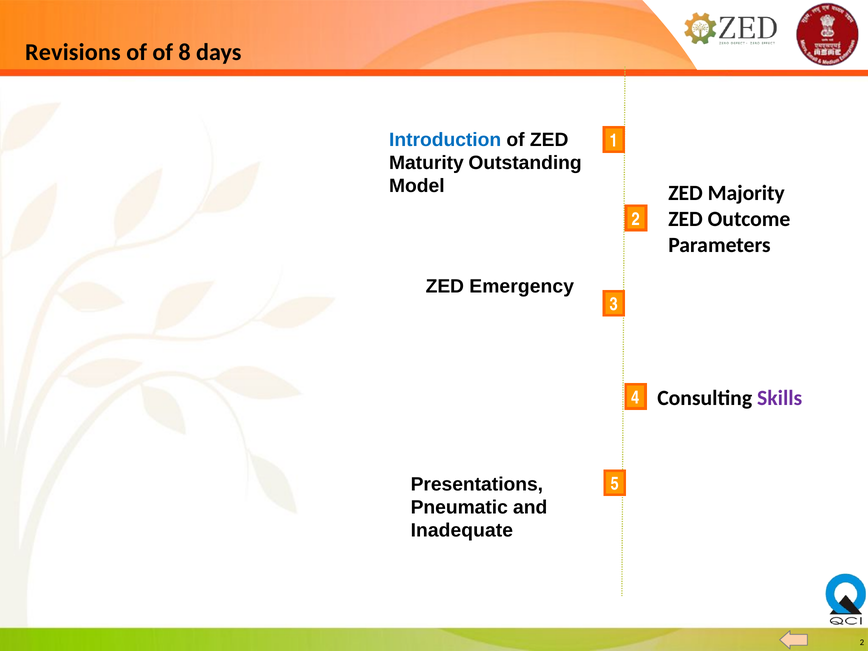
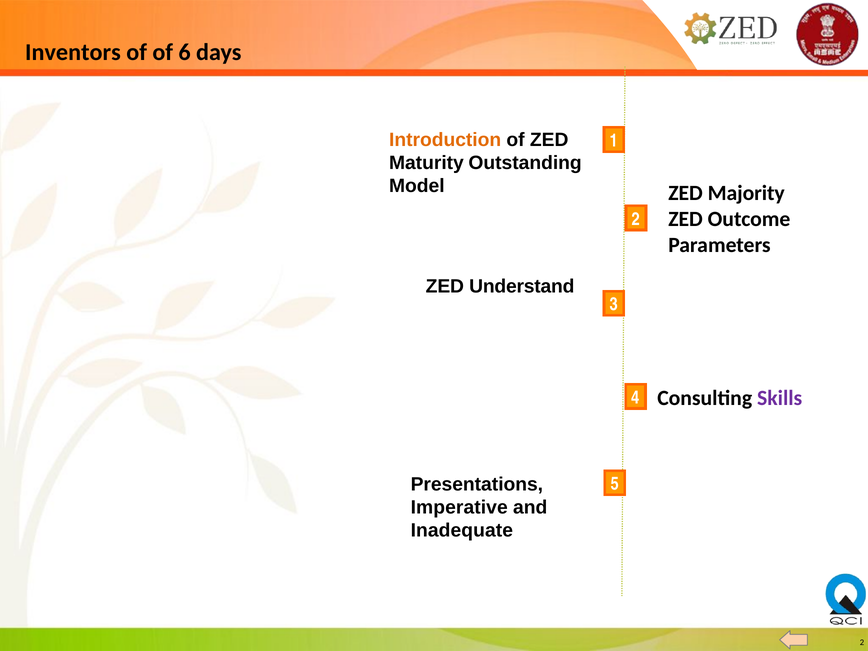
Revisions: Revisions -> Inventors (73, 53)
8: 8 -> 6 (185, 53)
Introduction colour: blue -> orange (445, 140)
Emergency: Emergency -> Understand (522, 286)
Pneumatic: Pneumatic -> Imperative (459, 507)
